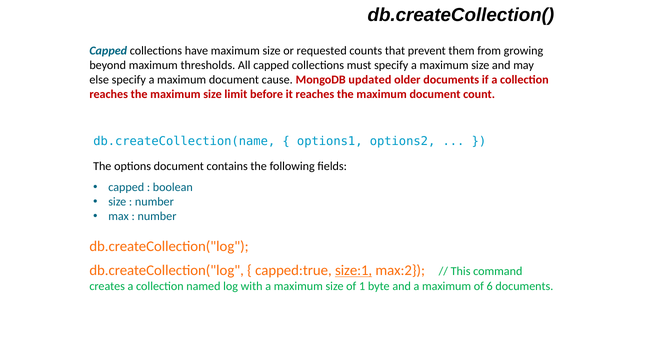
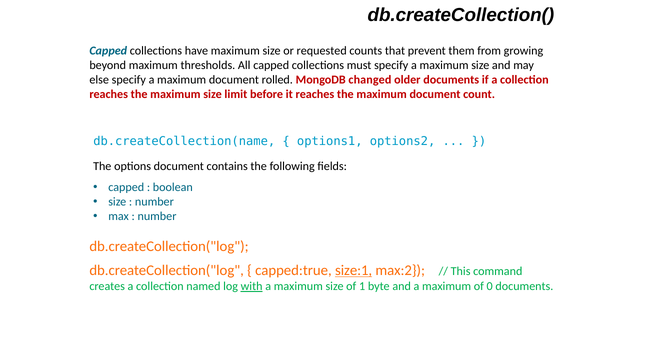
cause: cause -> rolled (277, 80)
updated: updated -> changed (370, 80)
with underline: none -> present (252, 286)
6: 6 -> 0 (490, 286)
